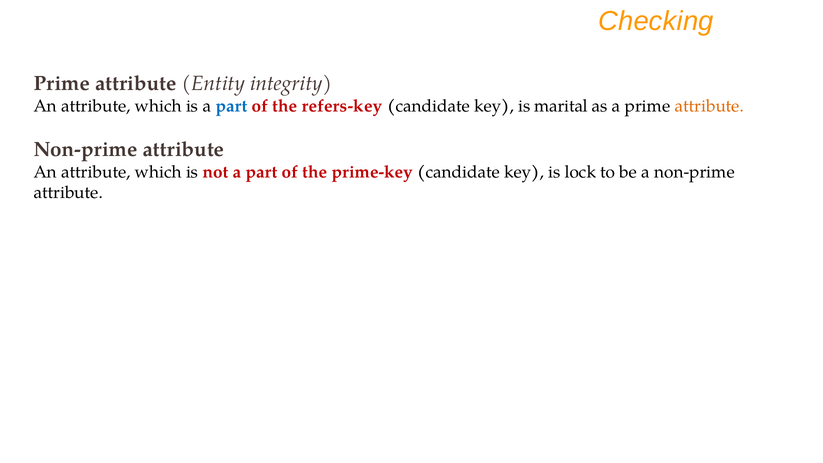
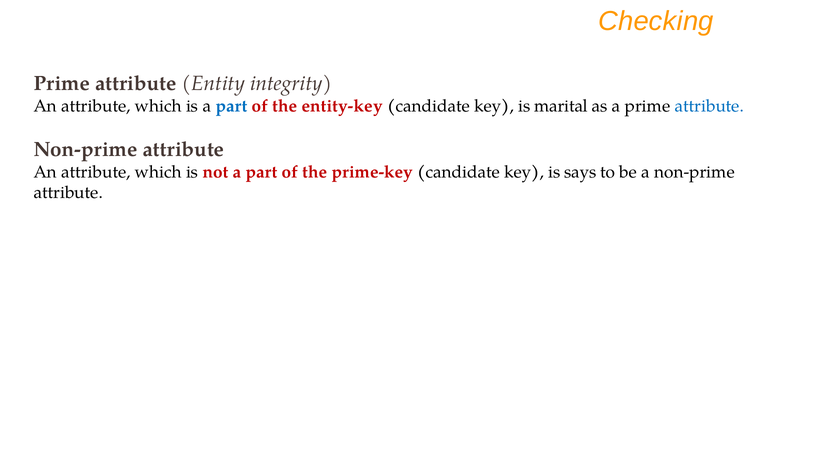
refers-key: refers-key -> entity-key (342, 106)
attribute colour: orange -> blue (709, 106)
lock: lock -> says (580, 172)
